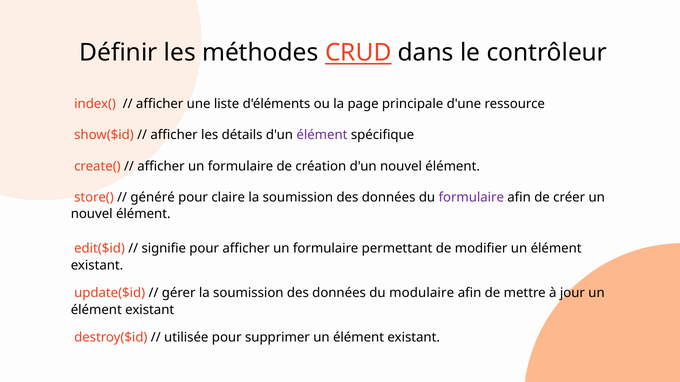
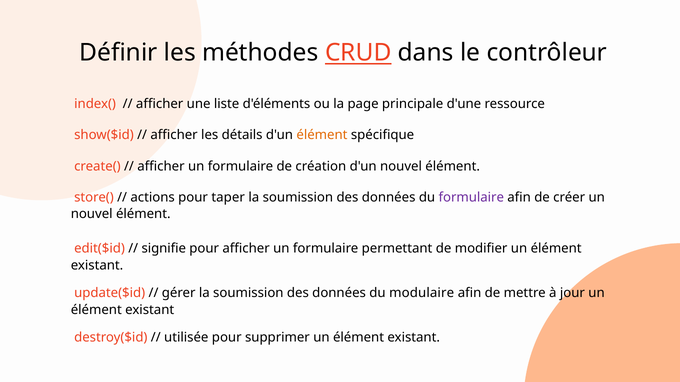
élément colour: purple -> orange (322, 135)
généré: généré -> actions (153, 197)
claire: claire -> taper (228, 197)
